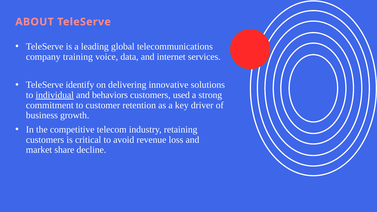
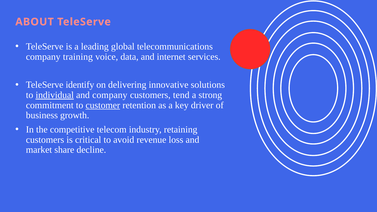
and behaviors: behaviors -> company (110, 95)
used: used -> tend (181, 95)
customer underline: none -> present (103, 105)
